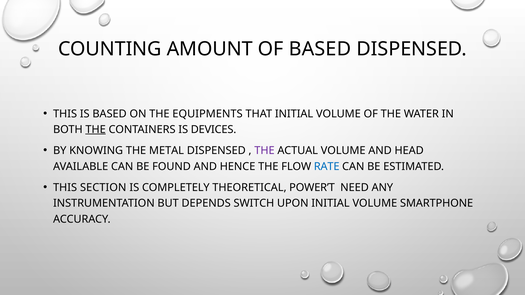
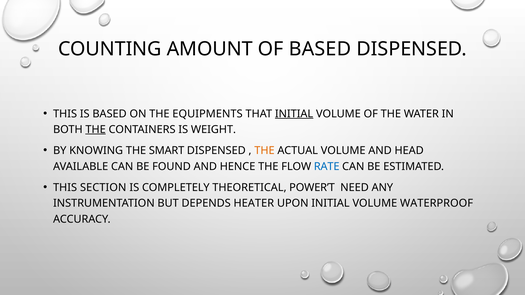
INITIAL underline: none -> present (294, 114)
DEVICES: DEVICES -> WEIGHT (213, 130)
METAL: METAL -> SMART (167, 151)
THE colour: purple -> orange (264, 151)
SWITCH: SWITCH -> HEATER (254, 204)
SMARTPHONE: SMARTPHONE -> WATERPROOF (437, 204)
